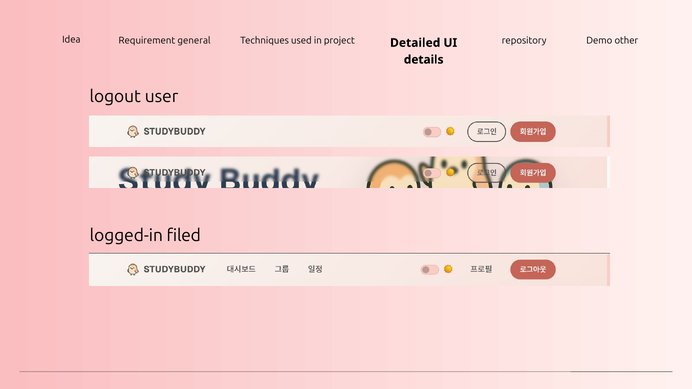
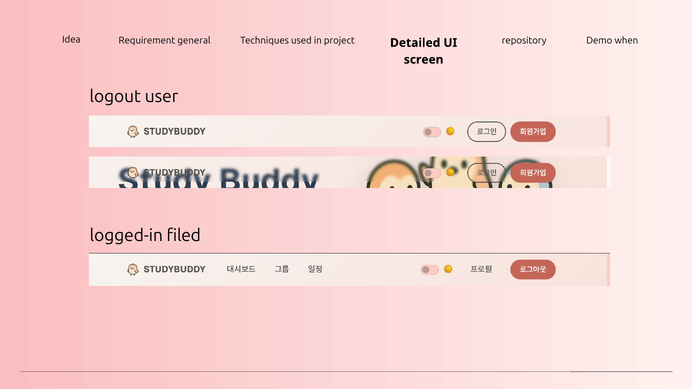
other: other -> when (626, 41)
details: details -> screen (424, 60)
